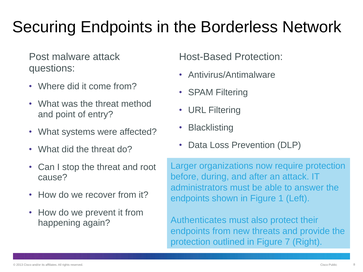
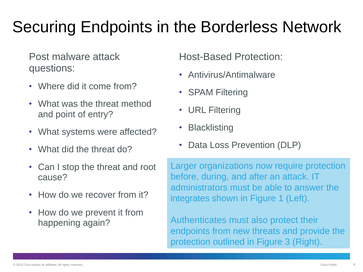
endpoints: endpoints -> integrates (190, 199)
7: 7 -> 3 (287, 242)
